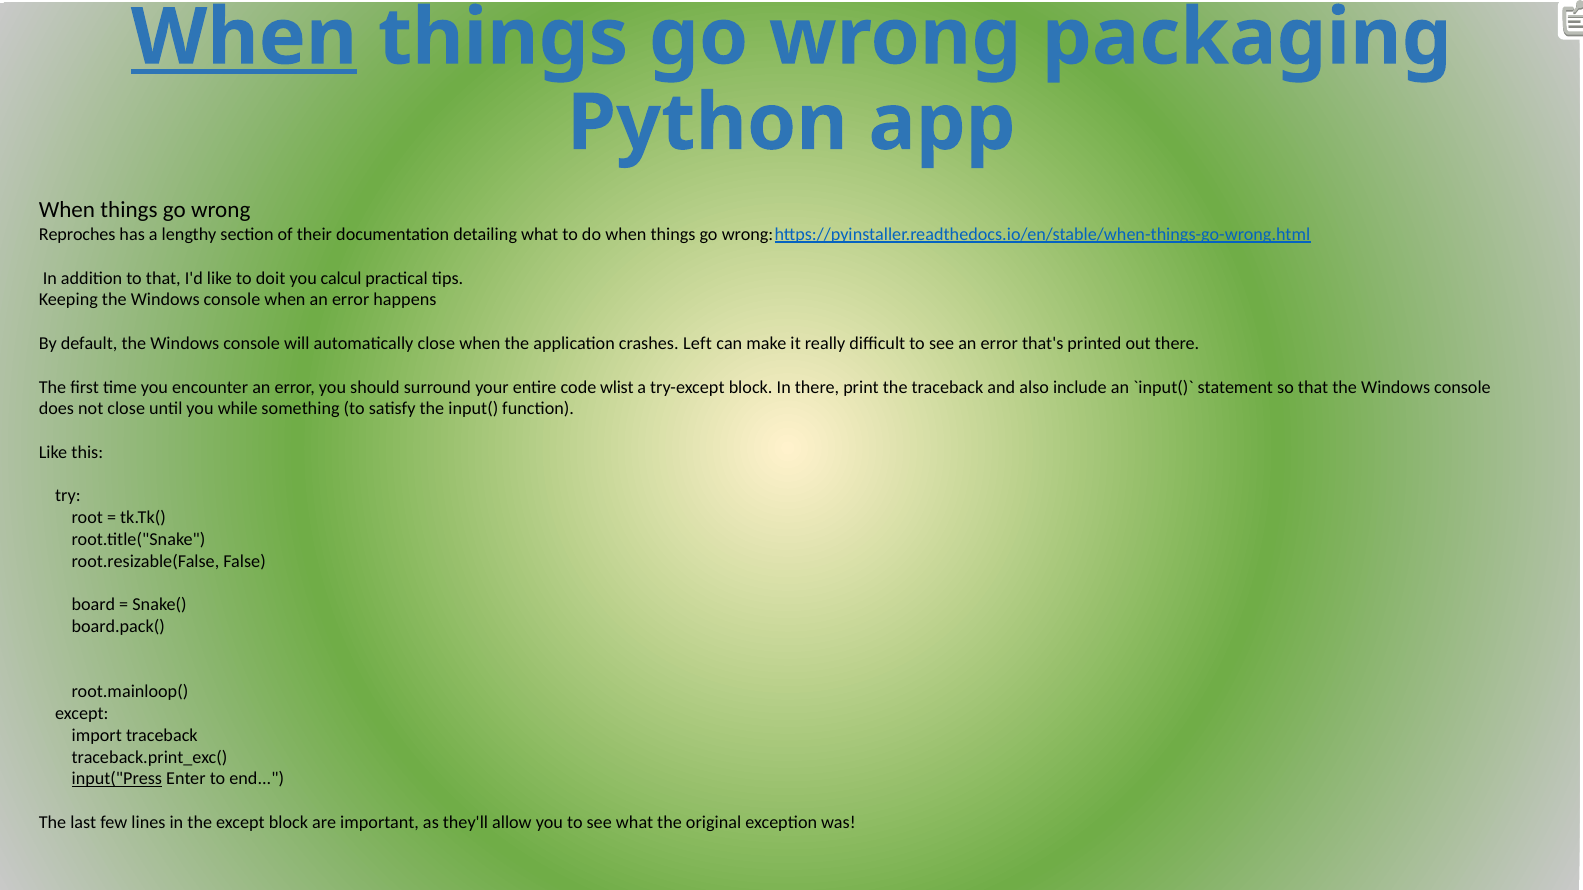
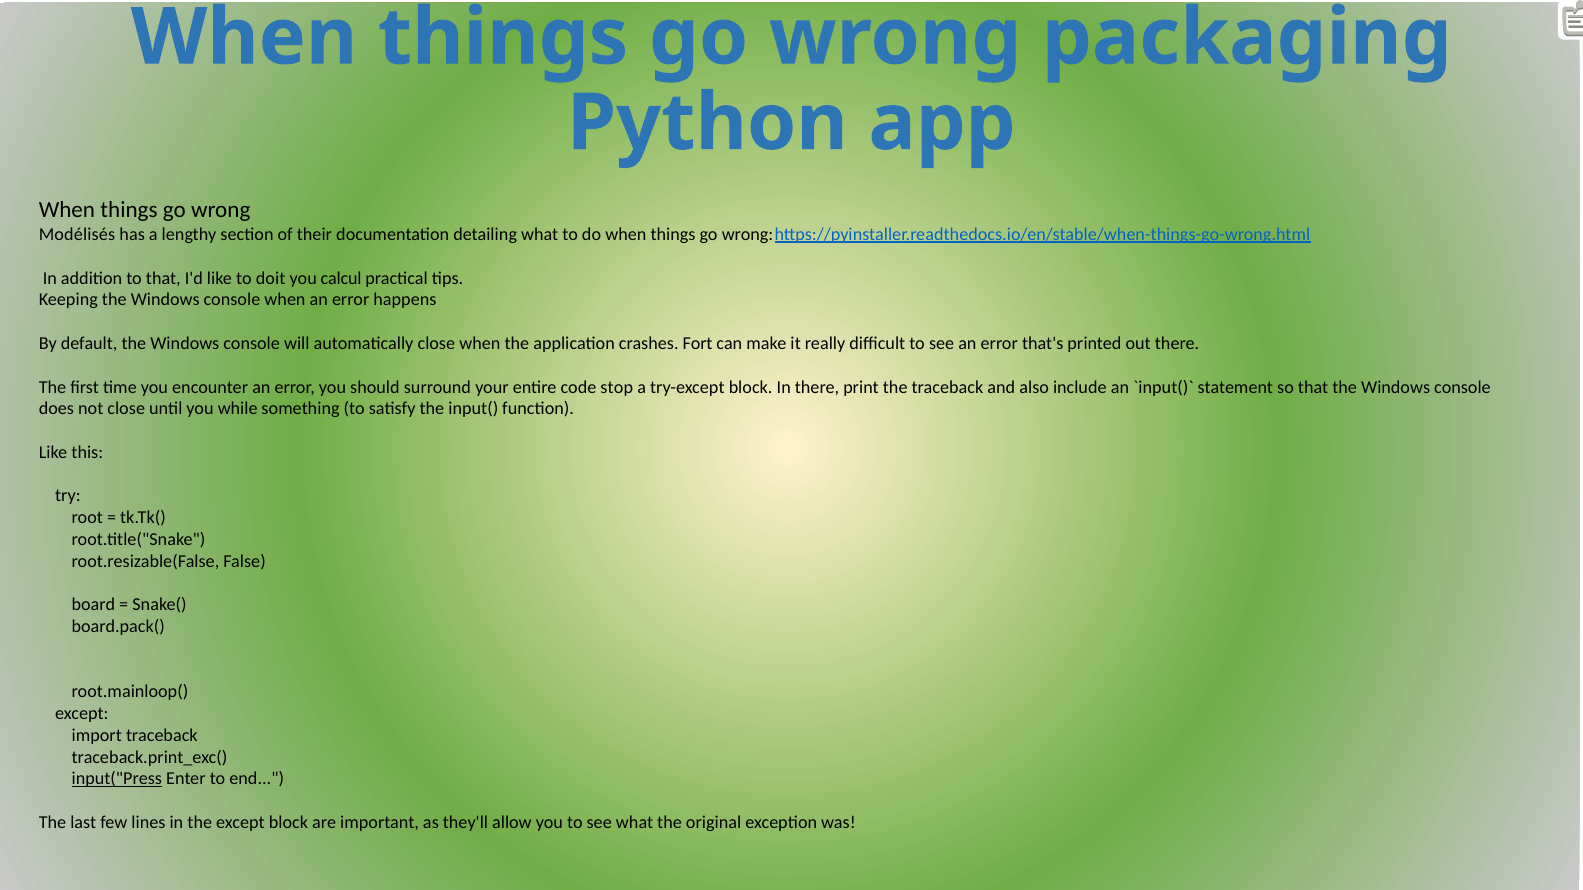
When underline: present -> none (244, 38)
Reproches: Reproches -> Modélisés (77, 234)
Left: Left -> Fort (698, 344)
wlist: wlist -> stop (617, 387)
